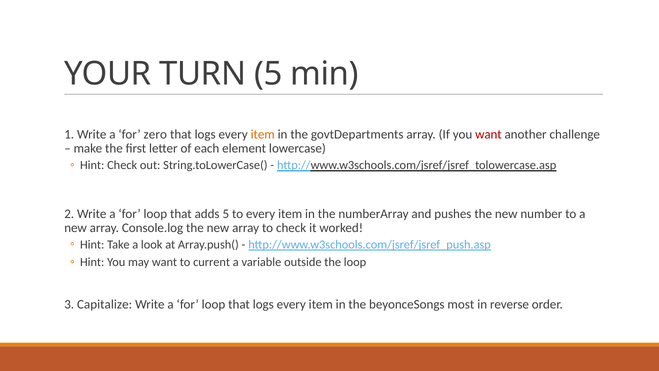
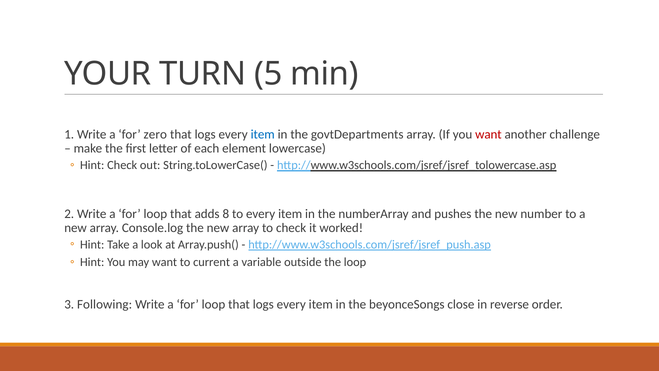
item colour: orange -> blue (263, 134)
adds 5: 5 -> 8 (226, 214)
Capitalize: Capitalize -> Following (105, 304)
most: most -> close (461, 304)
